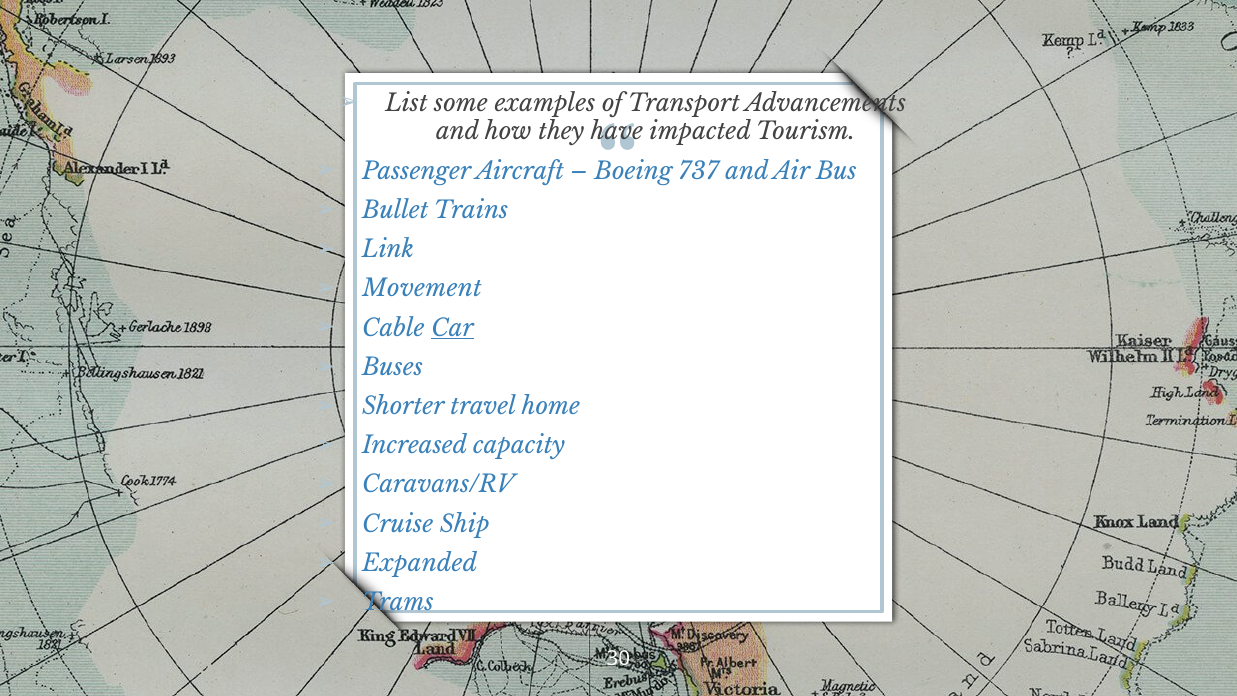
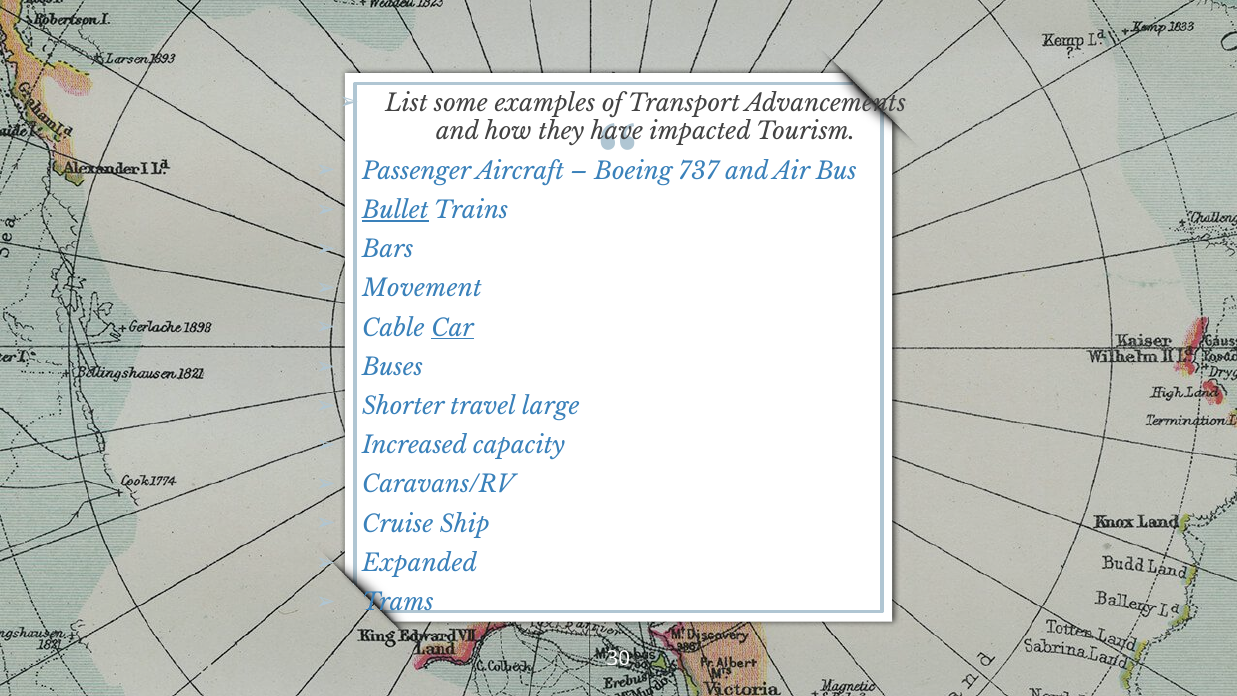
Bullet underline: none -> present (395, 210)
Link: Link -> Bars (388, 250)
home: home -> large (551, 406)
